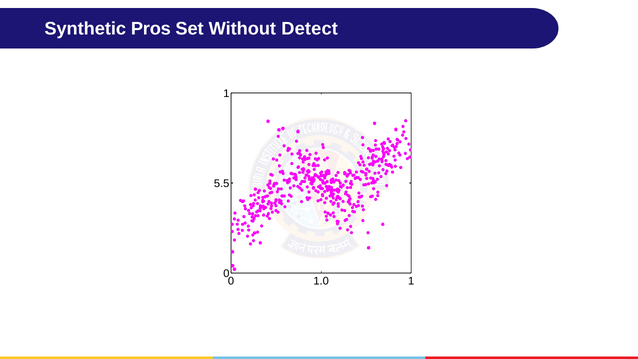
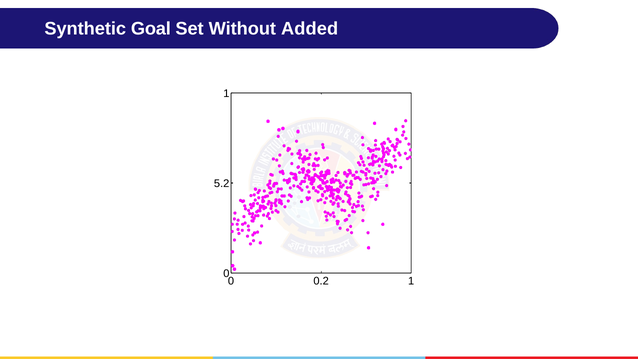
Pros: Pros -> Goal (151, 29)
Detect: Detect -> Added (310, 29)
5.5: 5.5 -> 5.2 (222, 183)
1.0: 1.0 -> 0.2 (321, 281)
